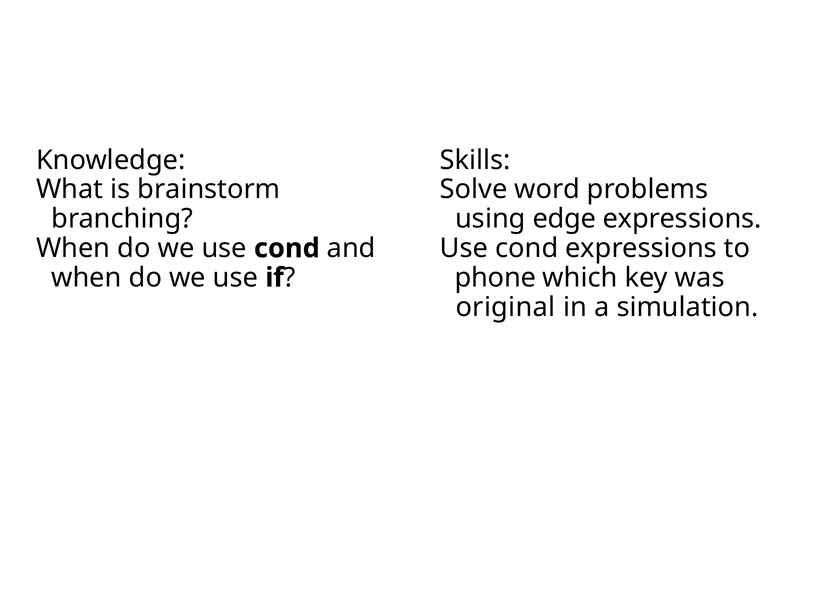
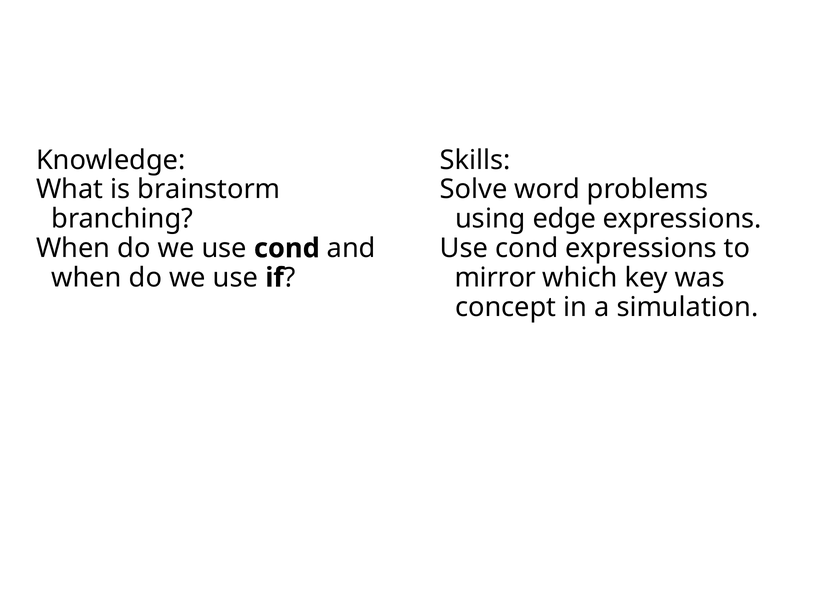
phone: phone -> mirror (495, 278)
original: original -> concept (506, 307)
